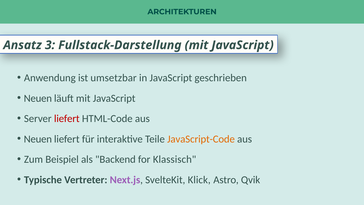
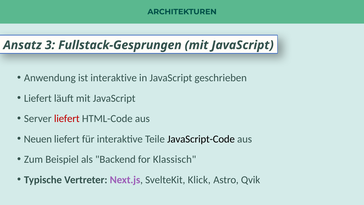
Fullstack-Darstellung: Fullstack-Darstellung -> Fullstack-Gesprungen (120, 45)
ist umsetzbar: umsetzbar -> interaktive (114, 78)
Neuen: Neuen -> Liefert (38, 98)
JavaScript-Code colour: orange -> black (201, 139)
